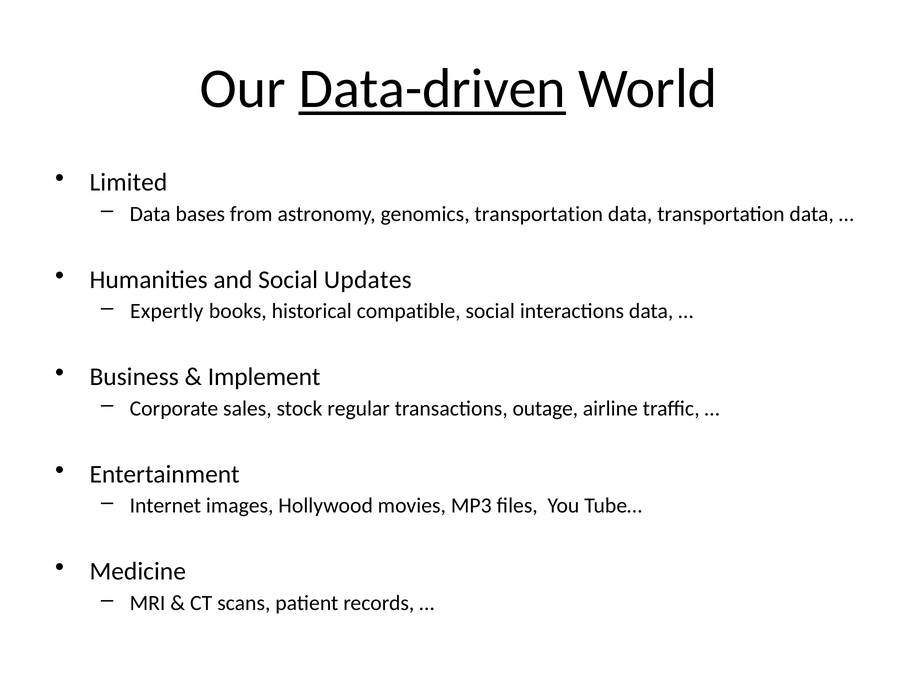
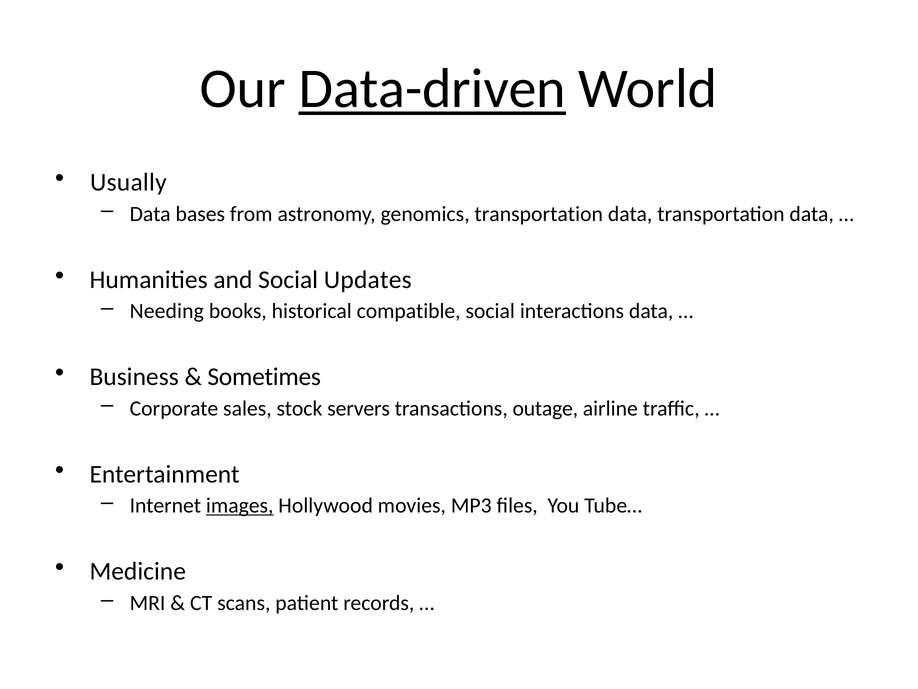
Limited: Limited -> Usually (128, 182)
Expertly: Expertly -> Needing (167, 311)
Implement: Implement -> Sometimes (264, 377)
regular: regular -> servers (359, 408)
images underline: none -> present (240, 505)
